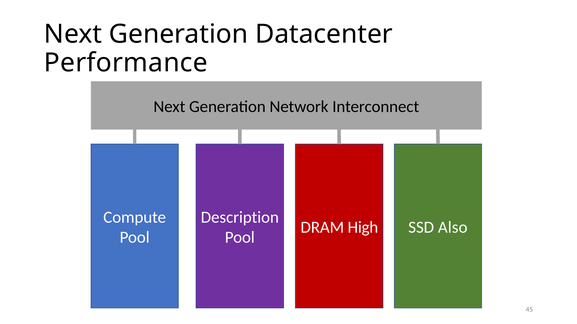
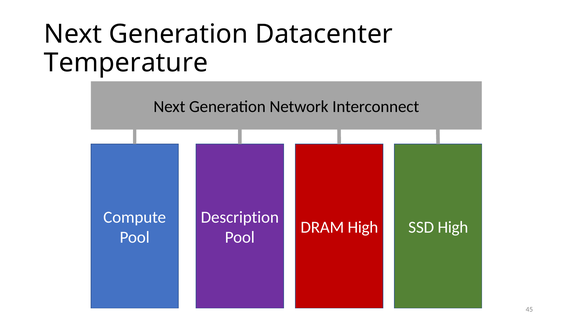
Performance: Performance -> Temperature (126, 63)
SSD Also: Also -> High (453, 228)
